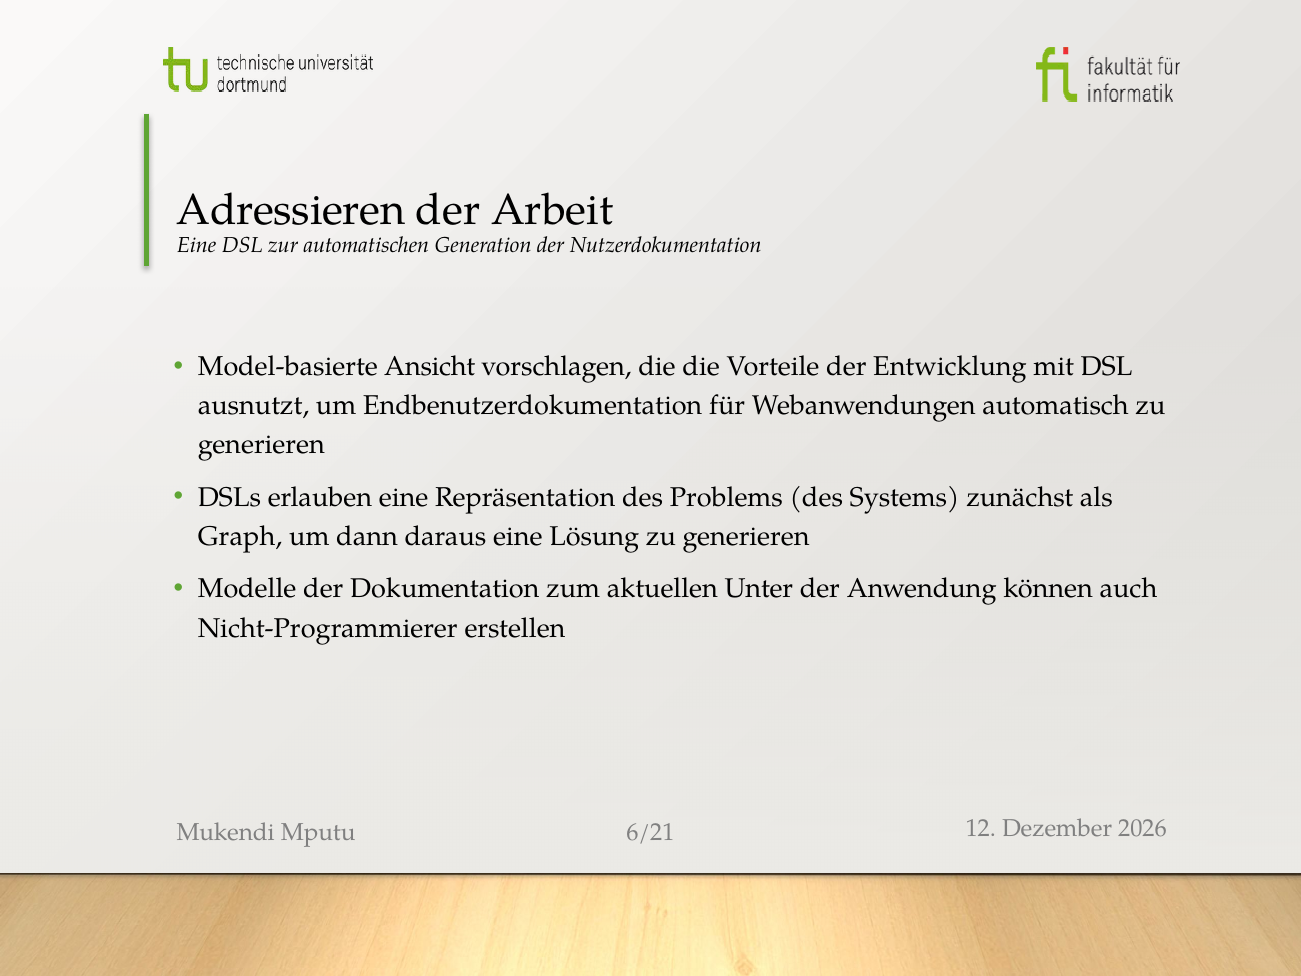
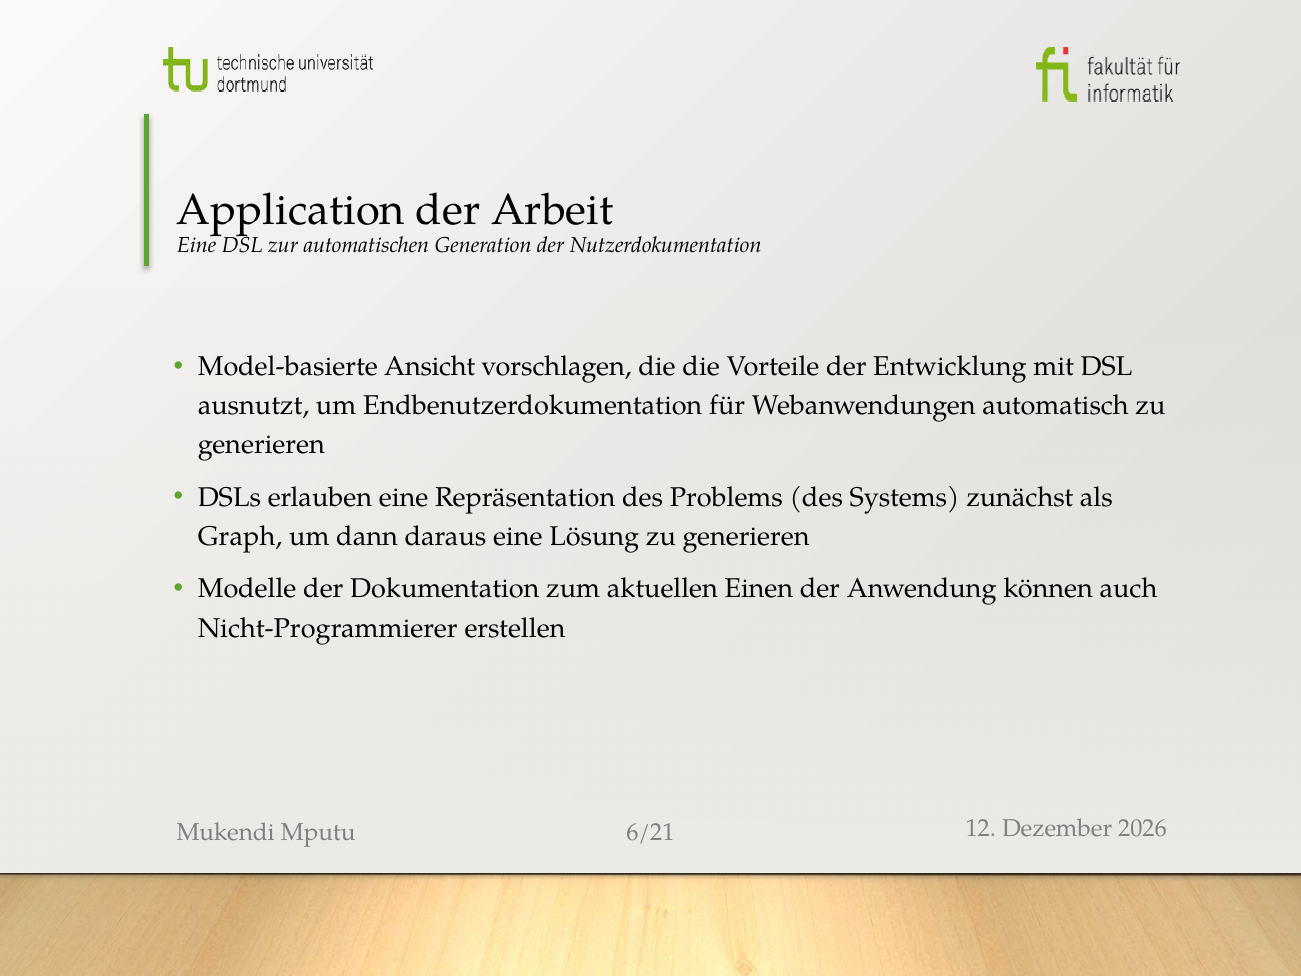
Adressieren: Adressieren -> Application (291, 210)
Unter: Unter -> Einen (759, 589)
